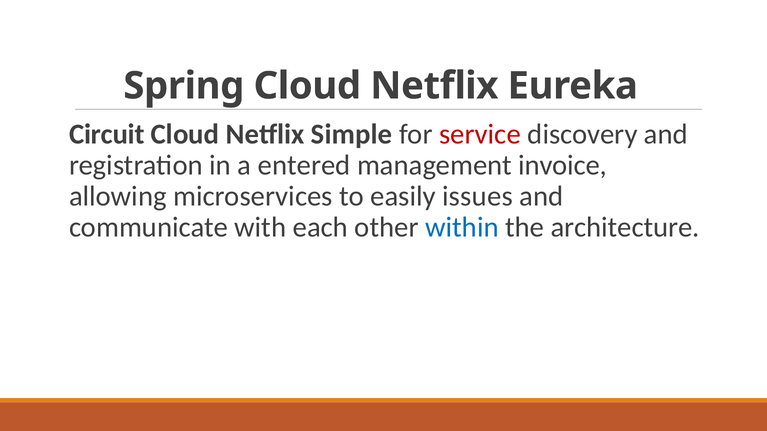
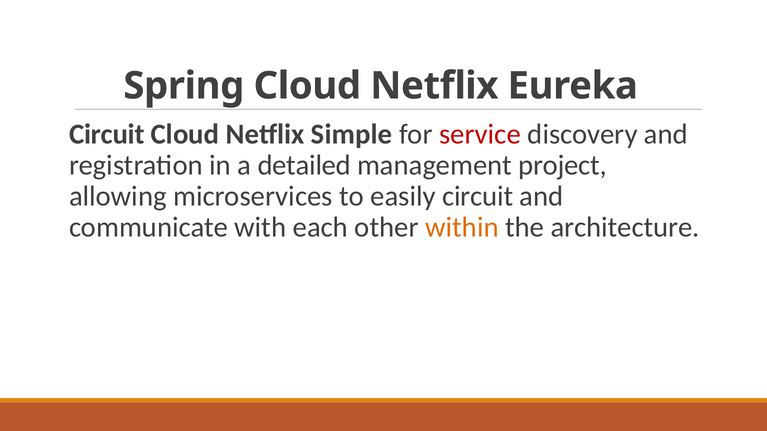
entered: entered -> detailed (304, 165)
invoice: invoice -> project (563, 165)
easily issues: issues -> circuit (478, 196)
within colour: blue -> orange (462, 228)
